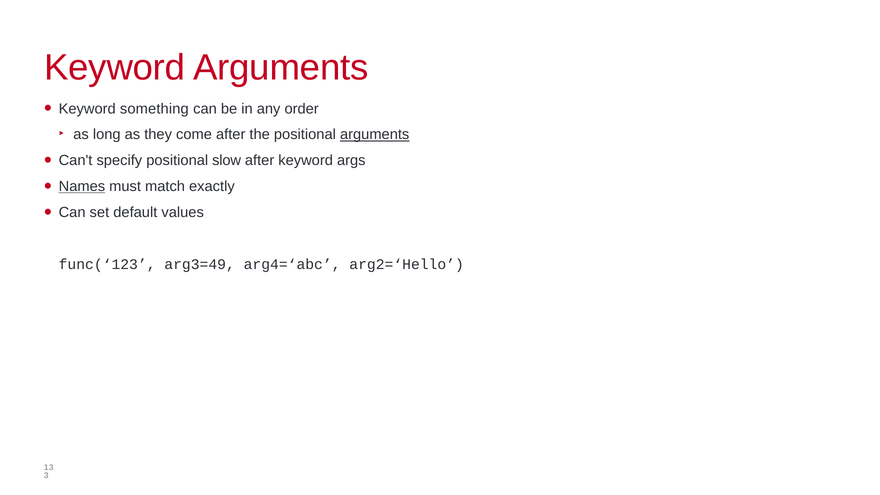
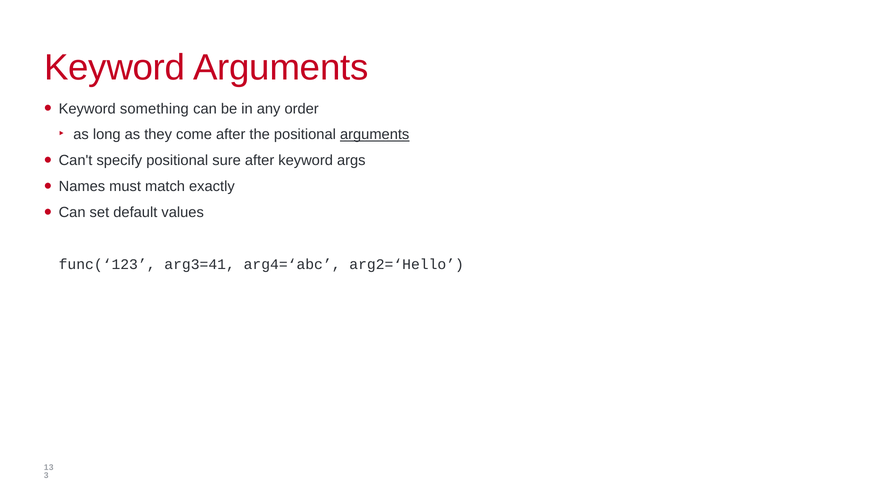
slow: slow -> sure (227, 161)
Names underline: present -> none (82, 186)
arg3=49: arg3=49 -> arg3=41 (200, 264)
